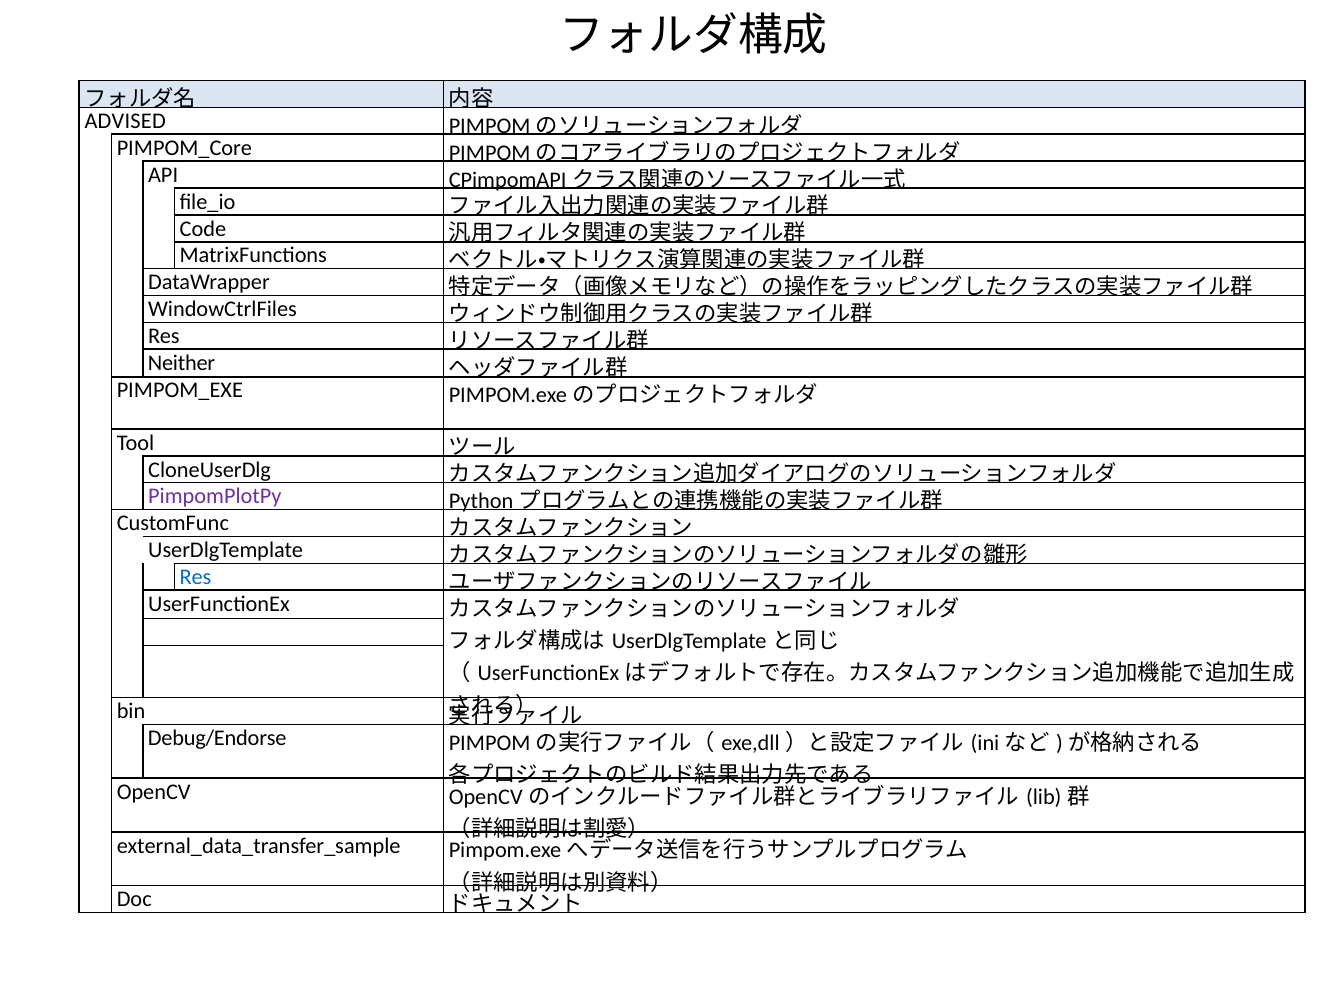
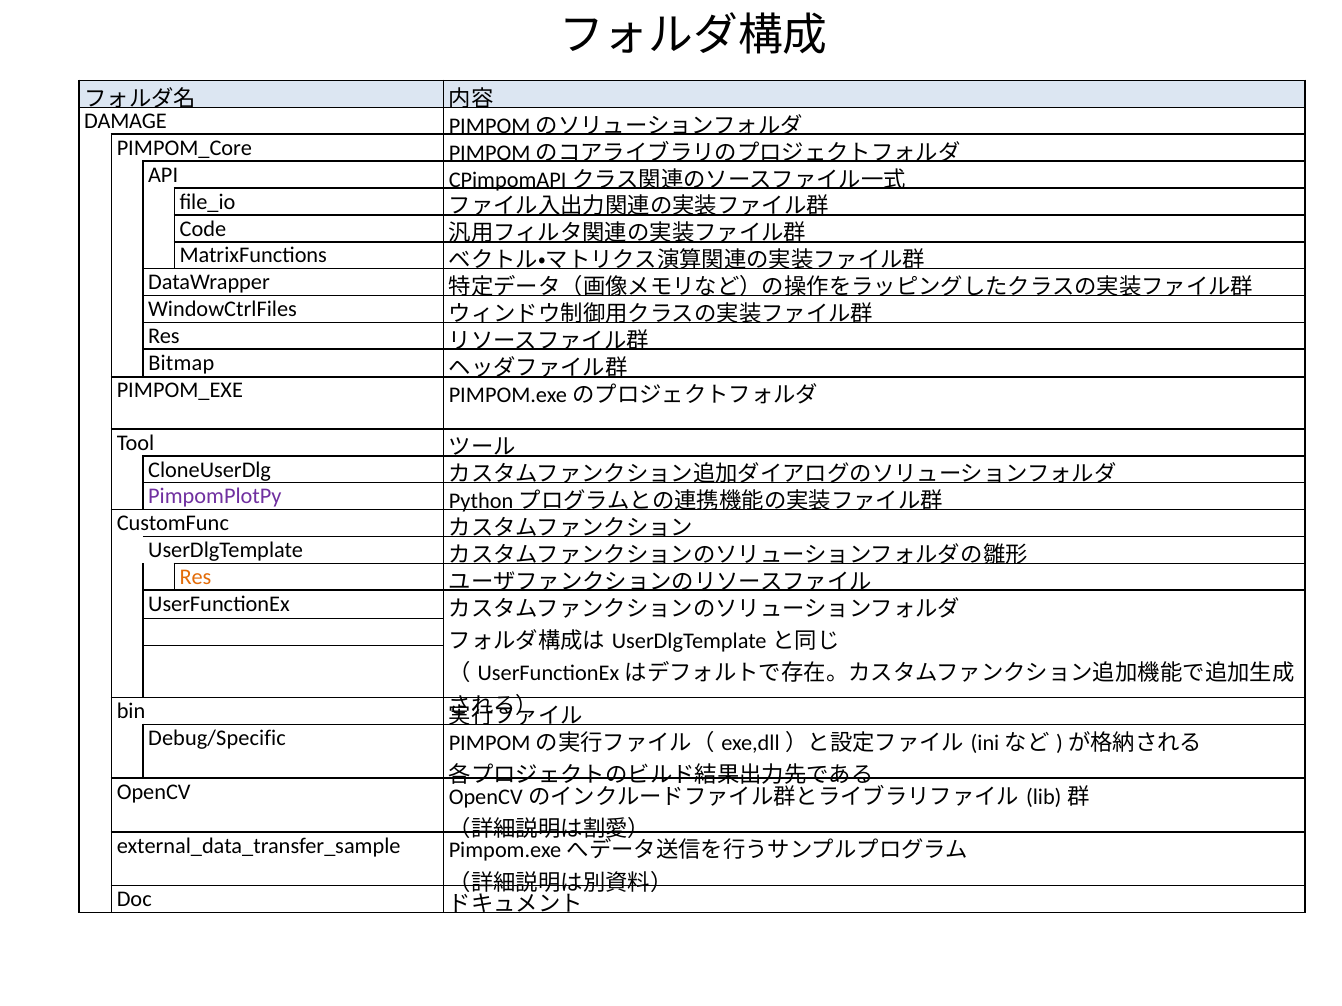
ADVISED: ADVISED -> DAMAGE (125, 121)
Neither: Neither -> Bitmap (181, 363)
Res colour: blue -> orange (195, 577)
Debug/Endorse: Debug/Endorse -> Debug/Specific (217, 739)
